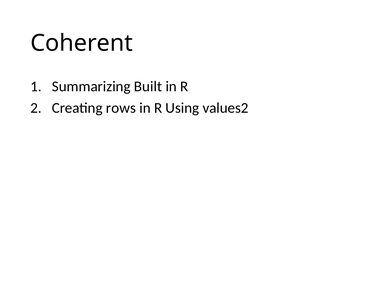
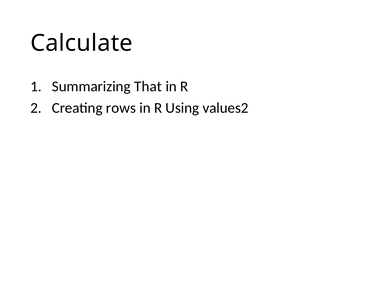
Coherent: Coherent -> Calculate (82, 43)
Built: Built -> That (148, 87)
